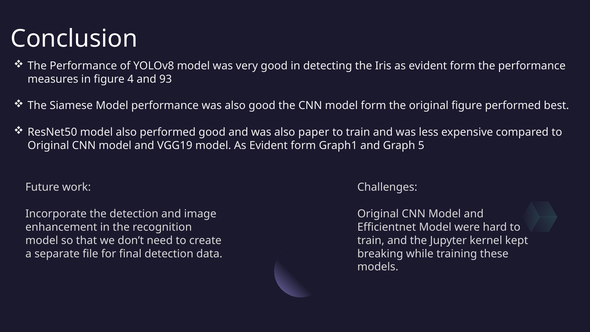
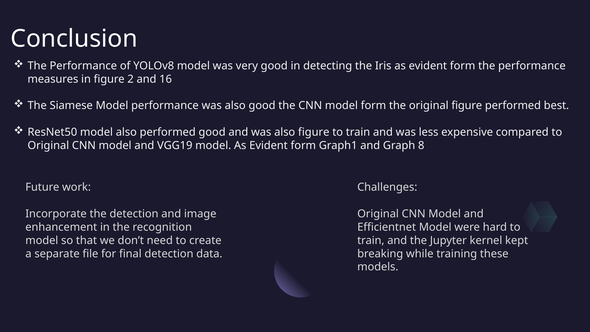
4: 4 -> 2 (131, 79)
93: 93 -> 16 (166, 79)
also paper: paper -> figure (314, 132)
5: 5 -> 8 (421, 145)
